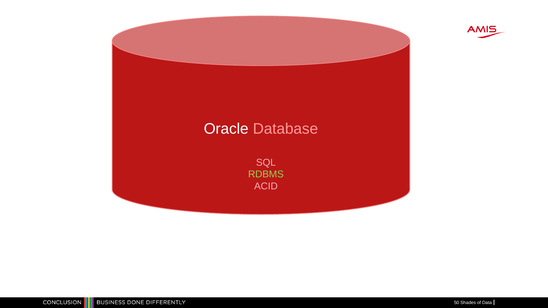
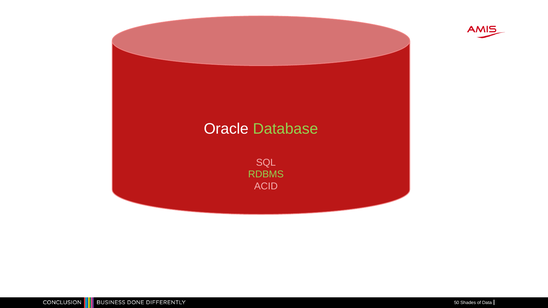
Database colour: pink -> light green (285, 129)
